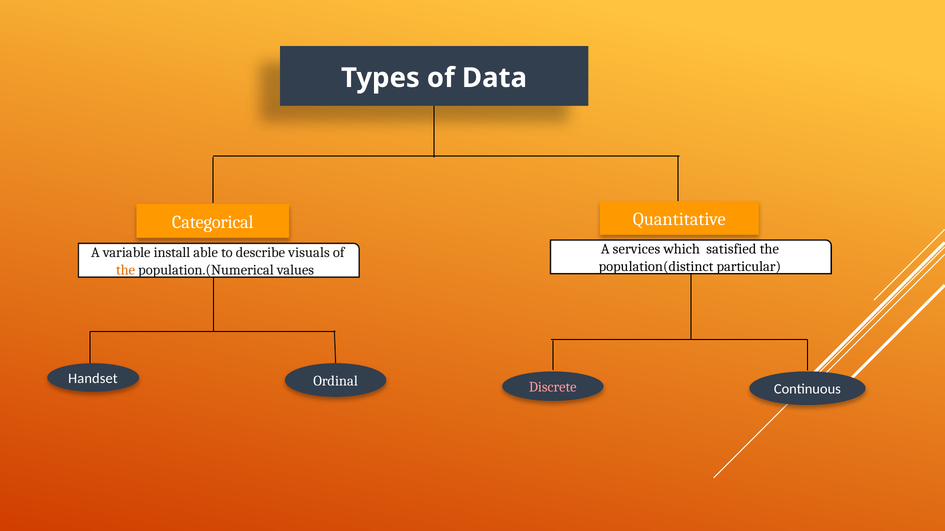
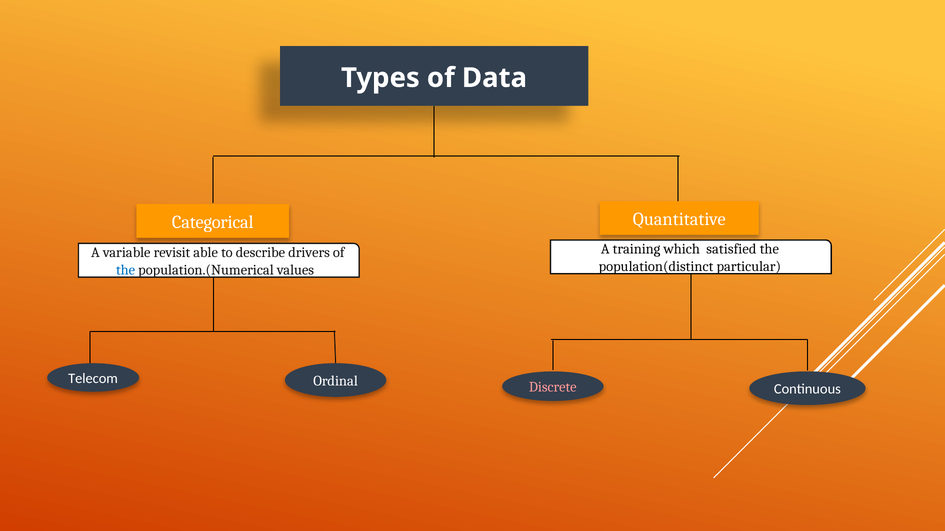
services: services -> training (637, 249)
install: install -> revisit (172, 253)
visuals: visuals -> drivers (309, 253)
the colour: orange -> blue (126, 270)
Handset: Handset -> Telecom (93, 379)
